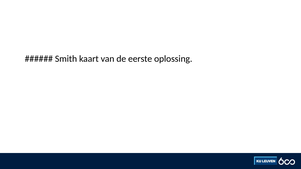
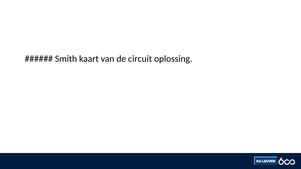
eerste: eerste -> circuit (140, 59)
